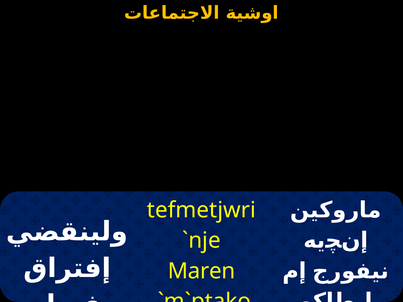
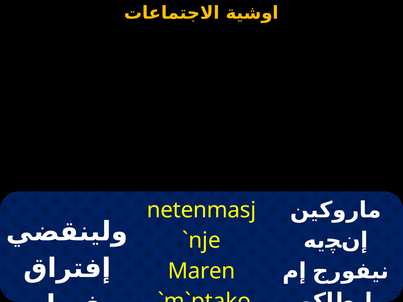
tefmetjwri: tefmetjwri -> netenmasj (202, 210)
